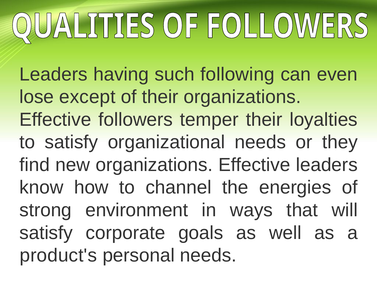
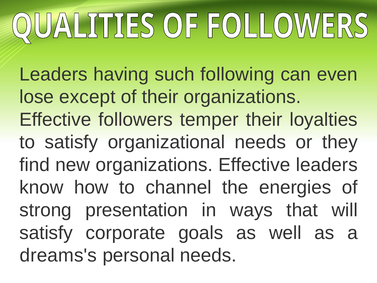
environment: environment -> presentation (137, 210)
product's: product's -> dreams's (58, 255)
